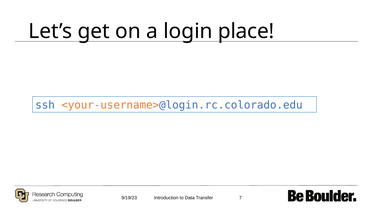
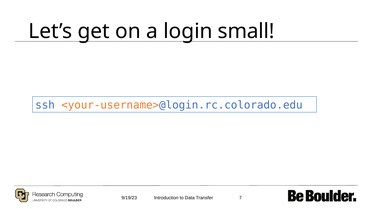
place: place -> small (246, 31)
